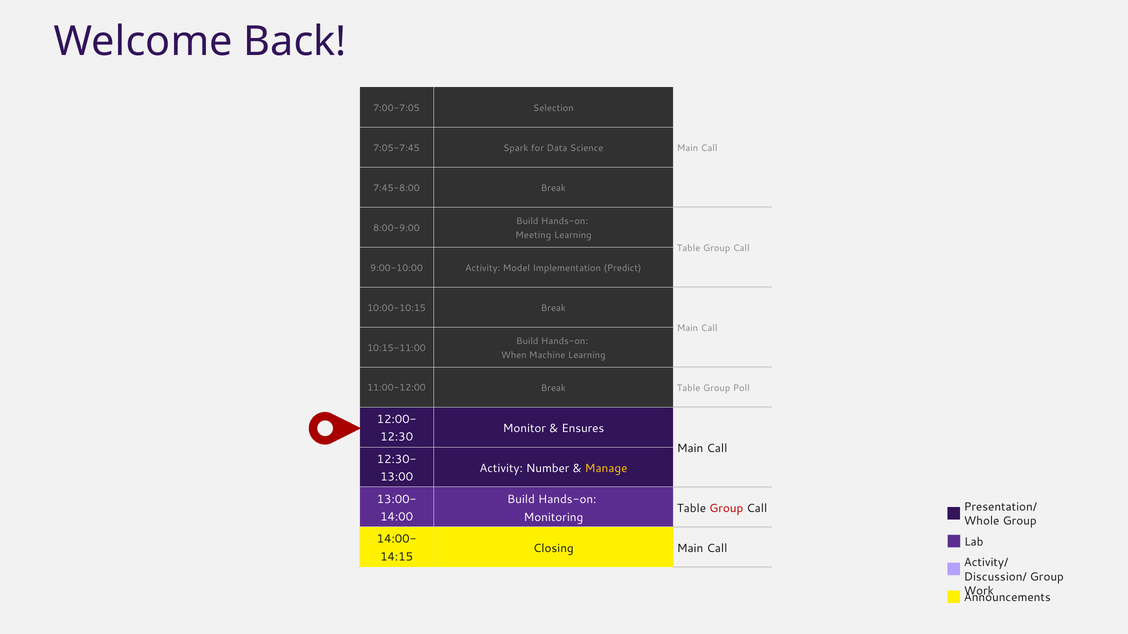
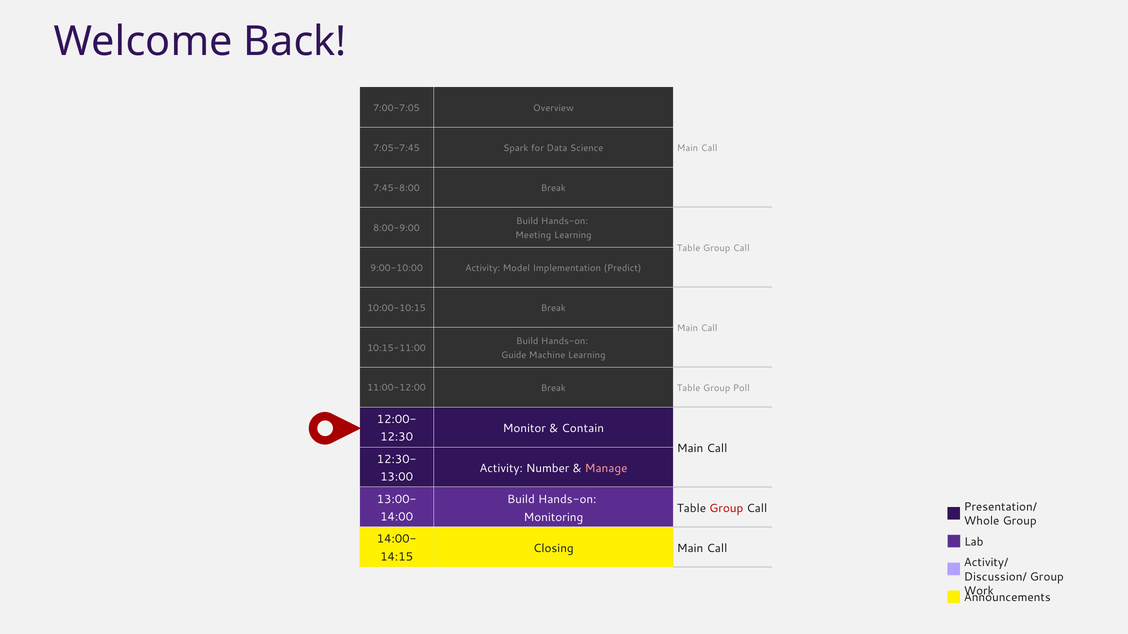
Selection: Selection -> Overview (553, 108)
When: When -> Guide (514, 356)
Ensures: Ensures -> Contain (583, 429)
Manage colour: yellow -> pink (606, 469)
